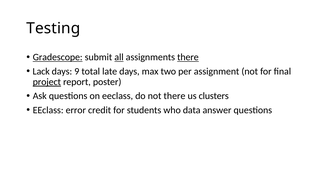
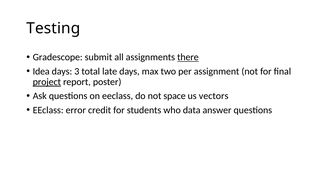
Gradescope underline: present -> none (58, 57)
all underline: present -> none (119, 57)
Lack: Lack -> Idea (41, 71)
9: 9 -> 3 (77, 71)
not there: there -> space (175, 96)
clusters: clusters -> vectors (214, 96)
